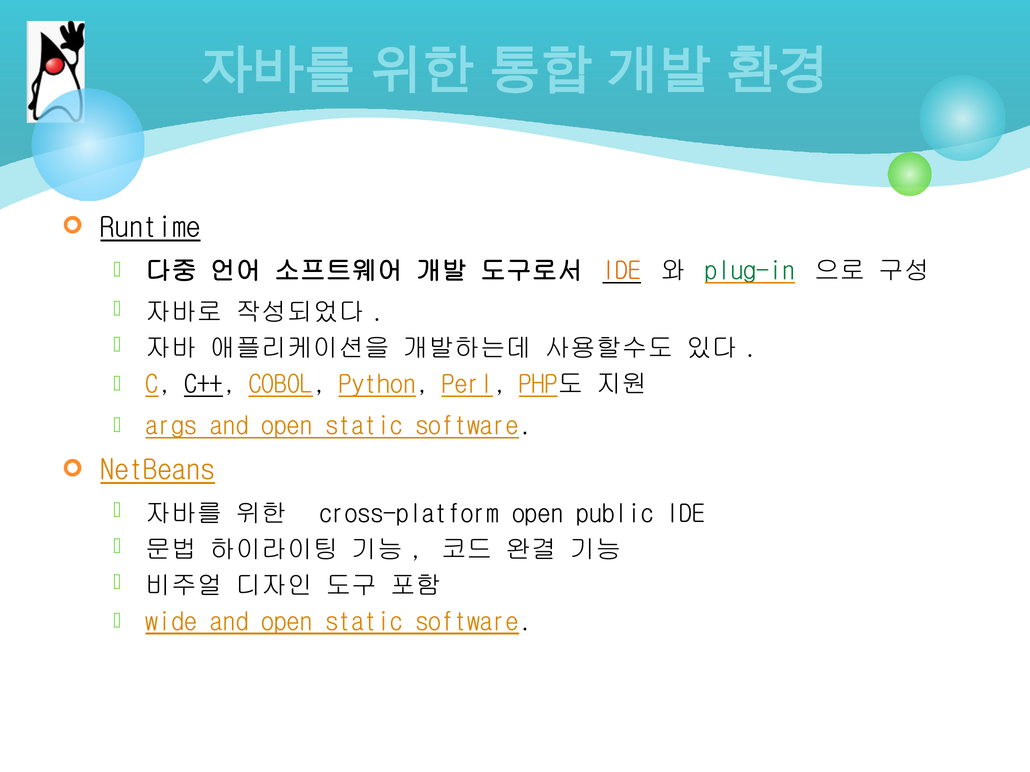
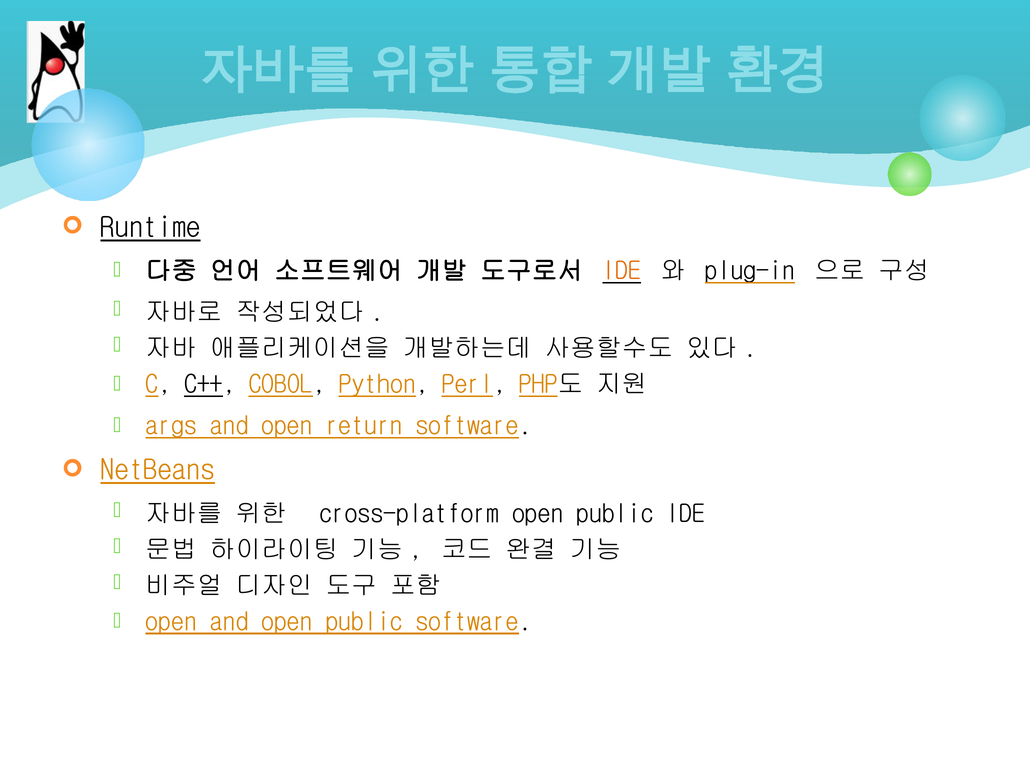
plug-in colour: green -> black (750, 271)
static: static -> return (364, 426)
wide: wide -> open (171, 622)
static: static -> public (364, 622)
